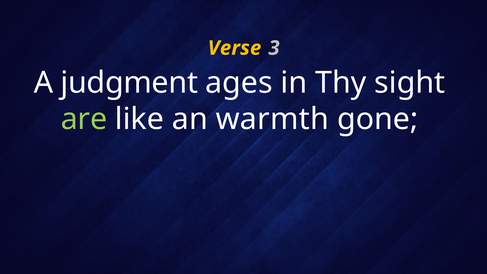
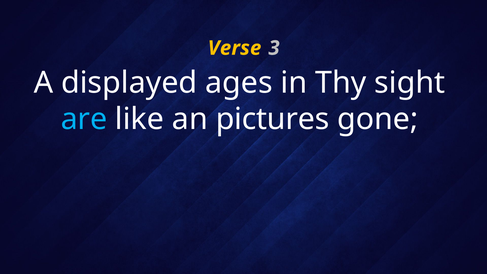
judgment: judgment -> displayed (129, 83)
are colour: light green -> light blue (84, 119)
warmth: warmth -> pictures (273, 119)
